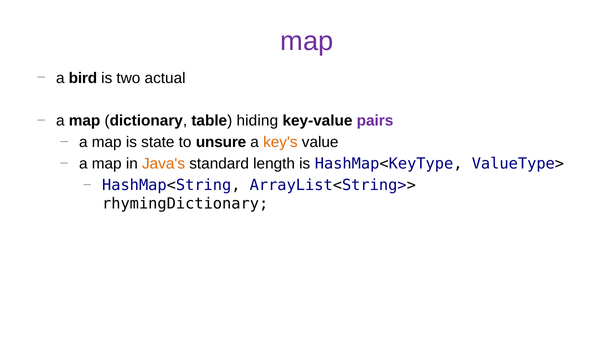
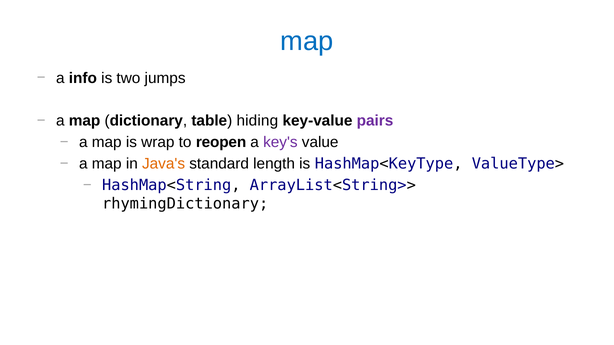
map colour: purple -> blue (307, 41)
bird: bird -> info (83, 78)
actual: actual -> jumps (165, 78)
state: state -> wrap (158, 143)
unsure: unsure -> reopen (221, 143)
key's colour: orange -> purple (280, 143)
